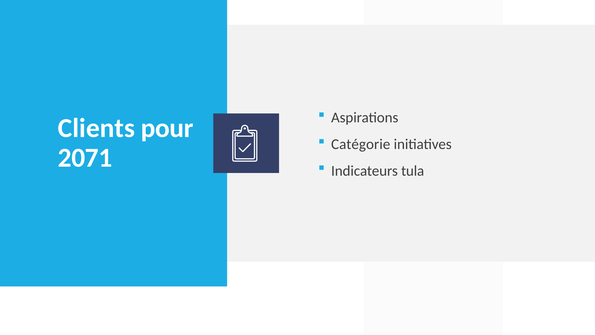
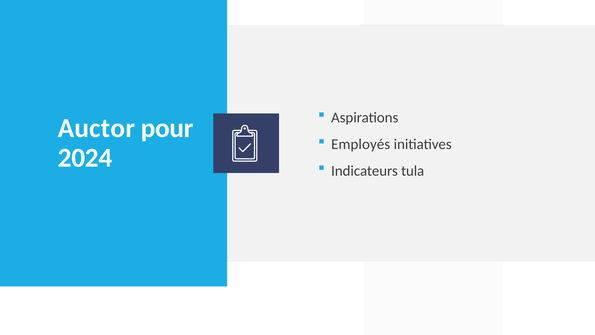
Clients: Clients -> Auctor (96, 128)
Catégorie: Catégorie -> Employés (361, 144)
2071: 2071 -> 2024 (85, 158)
